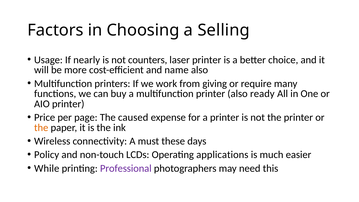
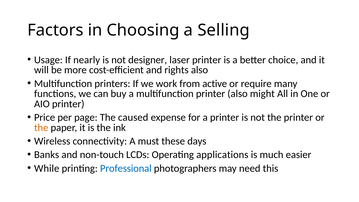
counters: counters -> designer (148, 60)
name: name -> rights (177, 70)
giving: giving -> active (215, 84)
ready: ready -> might (262, 94)
Policy: Policy -> Banks (47, 155)
Professional colour: purple -> blue (126, 168)
